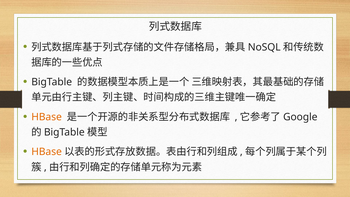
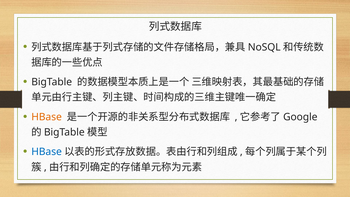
HBase colour: orange -> blue (47, 152)
